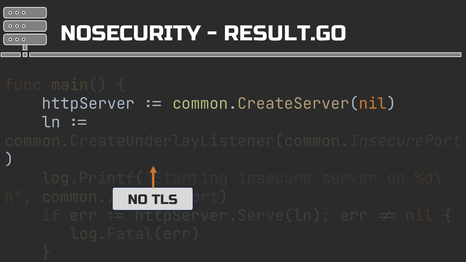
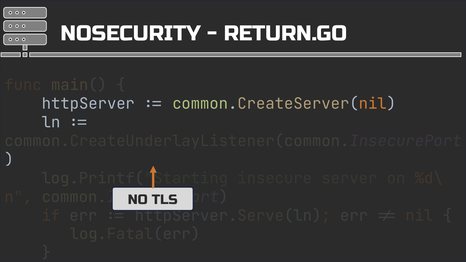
RESULT.GO: RESULT.GO -> RETURN.GO (285, 34)
